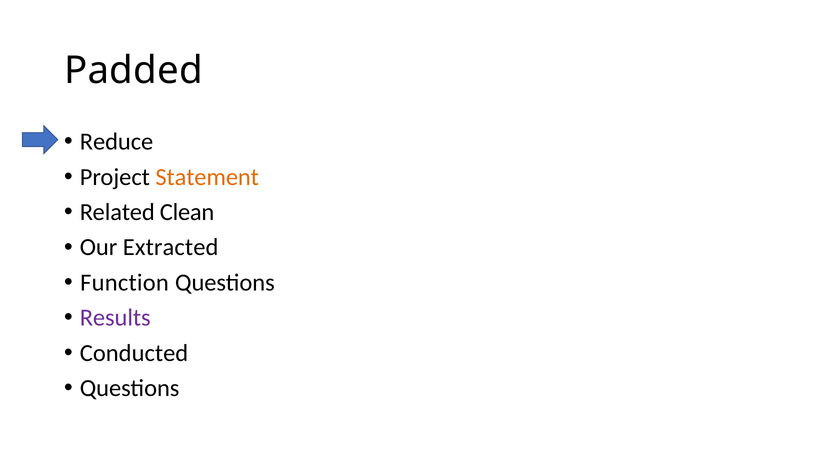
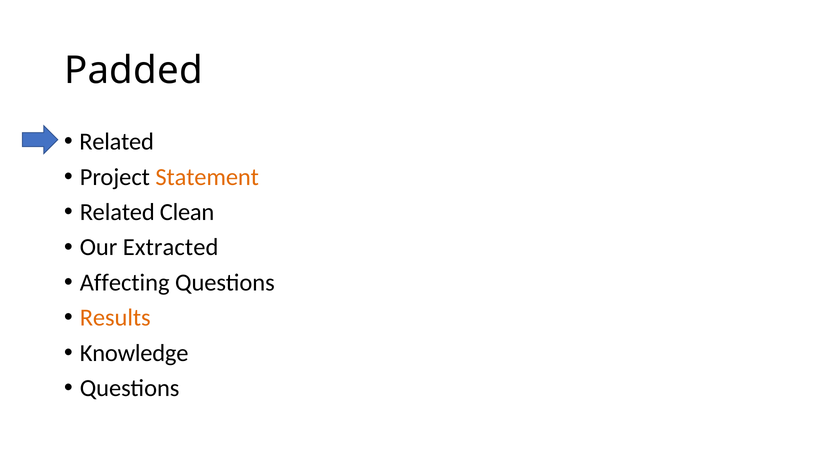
Reduce: Reduce -> Related (117, 142)
Function: Function -> Affecting (125, 283)
Results colour: purple -> orange (115, 318)
Conducted: Conducted -> Knowledge (134, 353)
